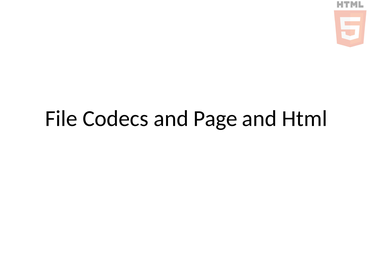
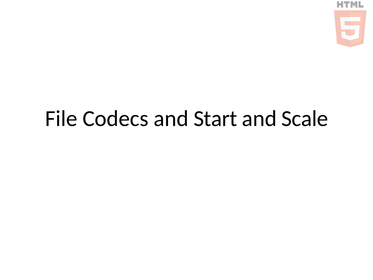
Page: Page -> Start (215, 118)
Html: Html -> Scale (305, 118)
